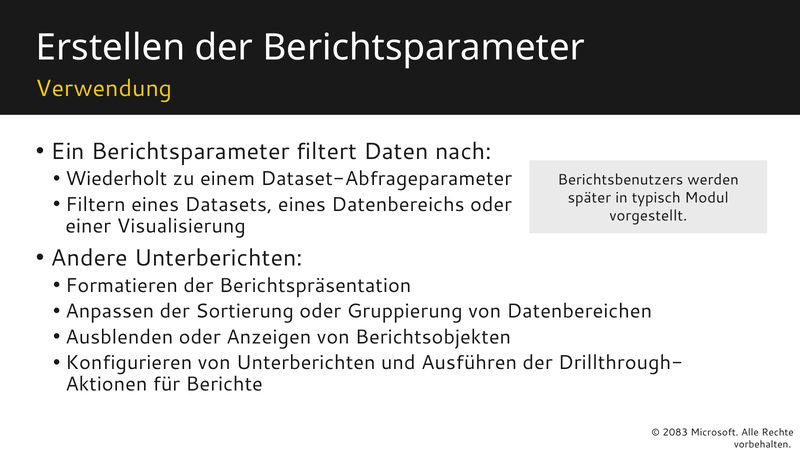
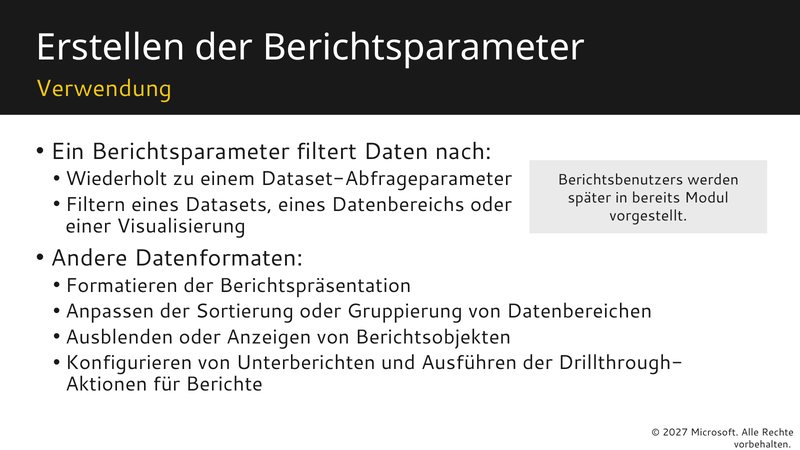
typisch: typisch -> bereits (656, 198)
Andere Unterberichten: Unterberichten -> Datenformaten (219, 258)
2083: 2083 -> 2027 (675, 433)
